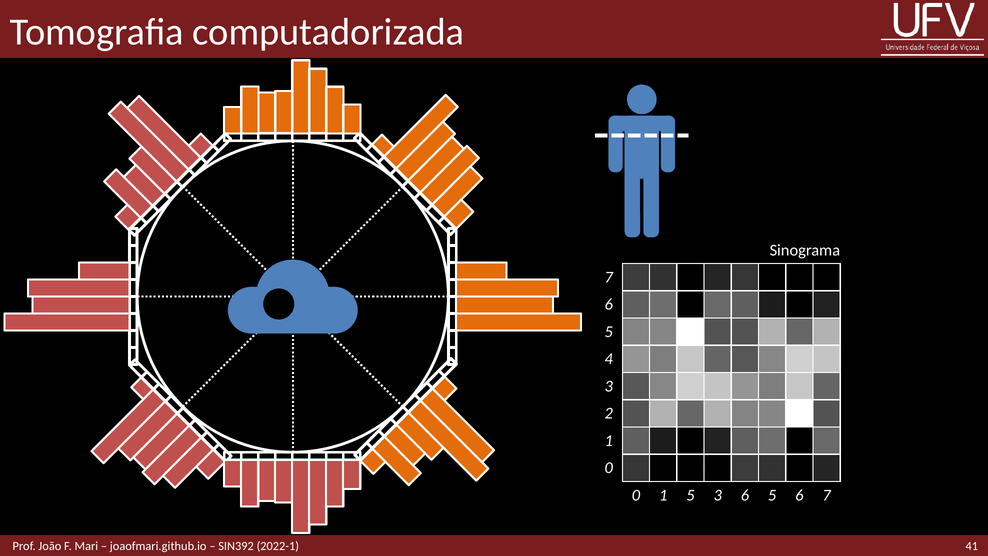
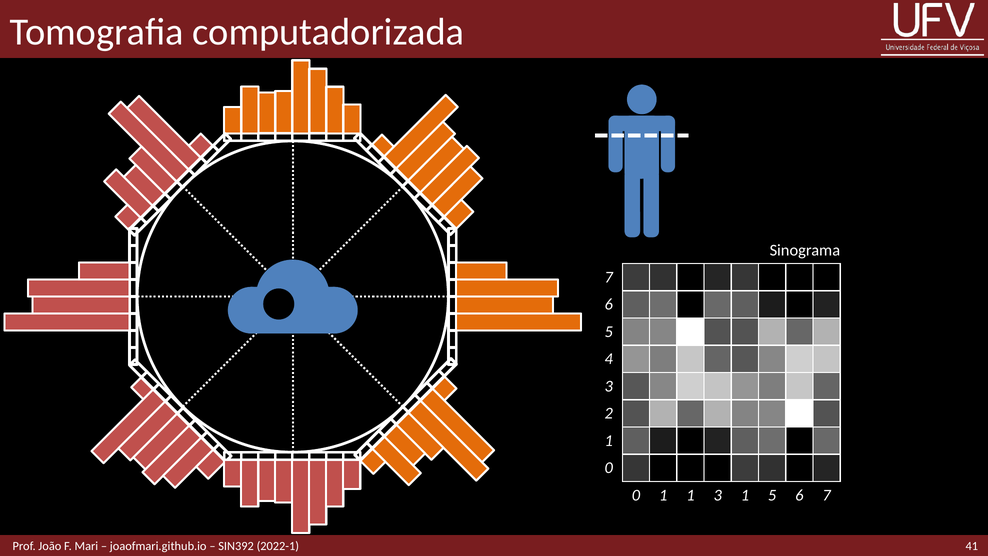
1 5: 5 -> 1 (690, 495)
3 6: 6 -> 1 (745, 495)
